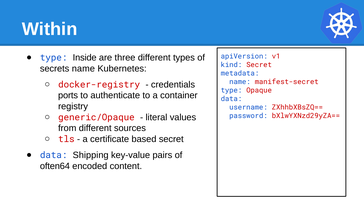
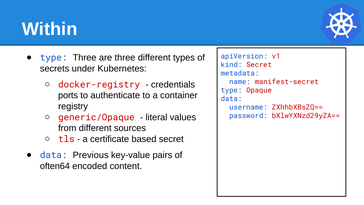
type Inside: Inside -> Three (85, 58)
secrets name: name -> under (83, 68)
Shipping: Shipping -> Previous (91, 155)
